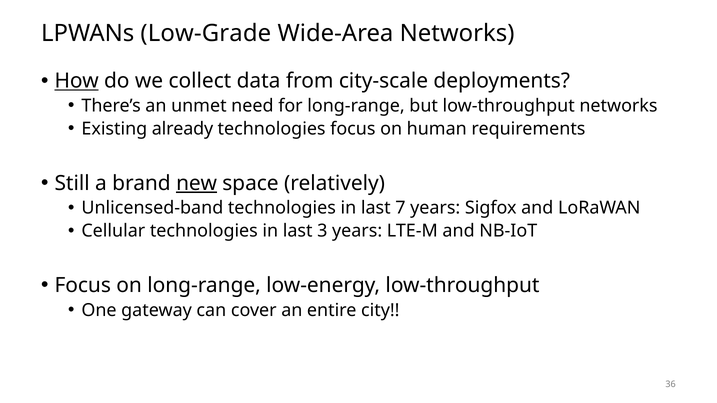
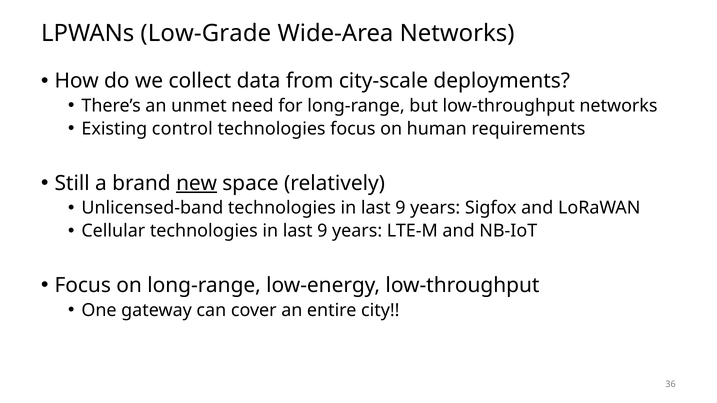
How underline: present -> none (77, 81)
already: already -> control (182, 129)
7: 7 -> 9 (400, 208)
3: 3 -> 9 (322, 231)
